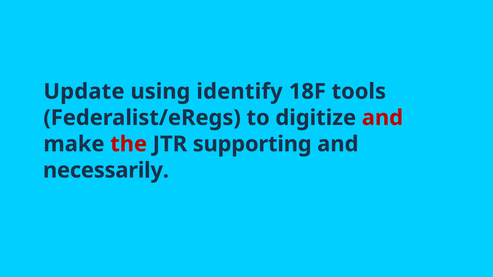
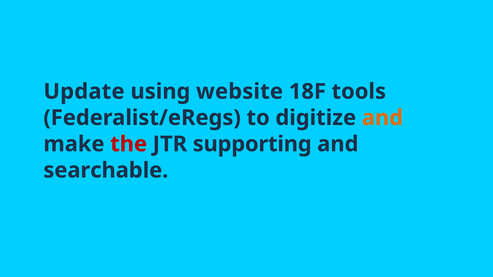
identify: identify -> website (240, 92)
and colour: red -> orange (382, 118)
necessarily: necessarily -> searchable (106, 171)
